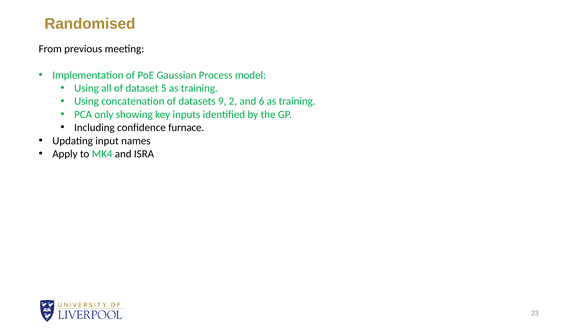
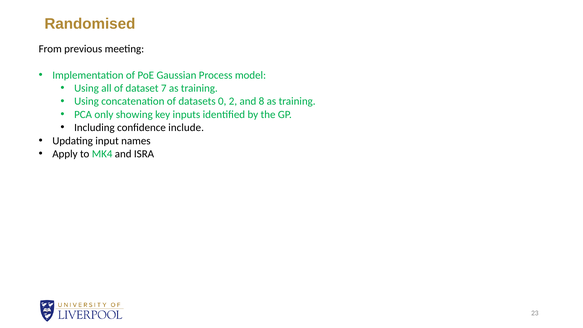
5: 5 -> 7 (164, 88)
9: 9 -> 0 (222, 101)
6: 6 -> 8 (262, 101)
furnace: furnace -> include (186, 128)
